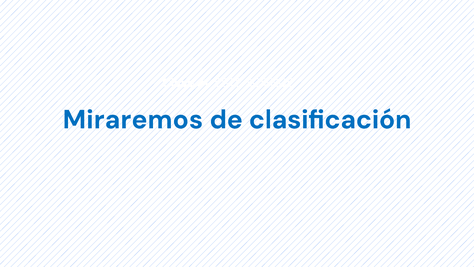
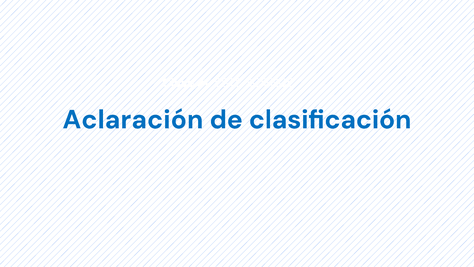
Miraremos: Miraremos -> Aclaración (133, 119)
